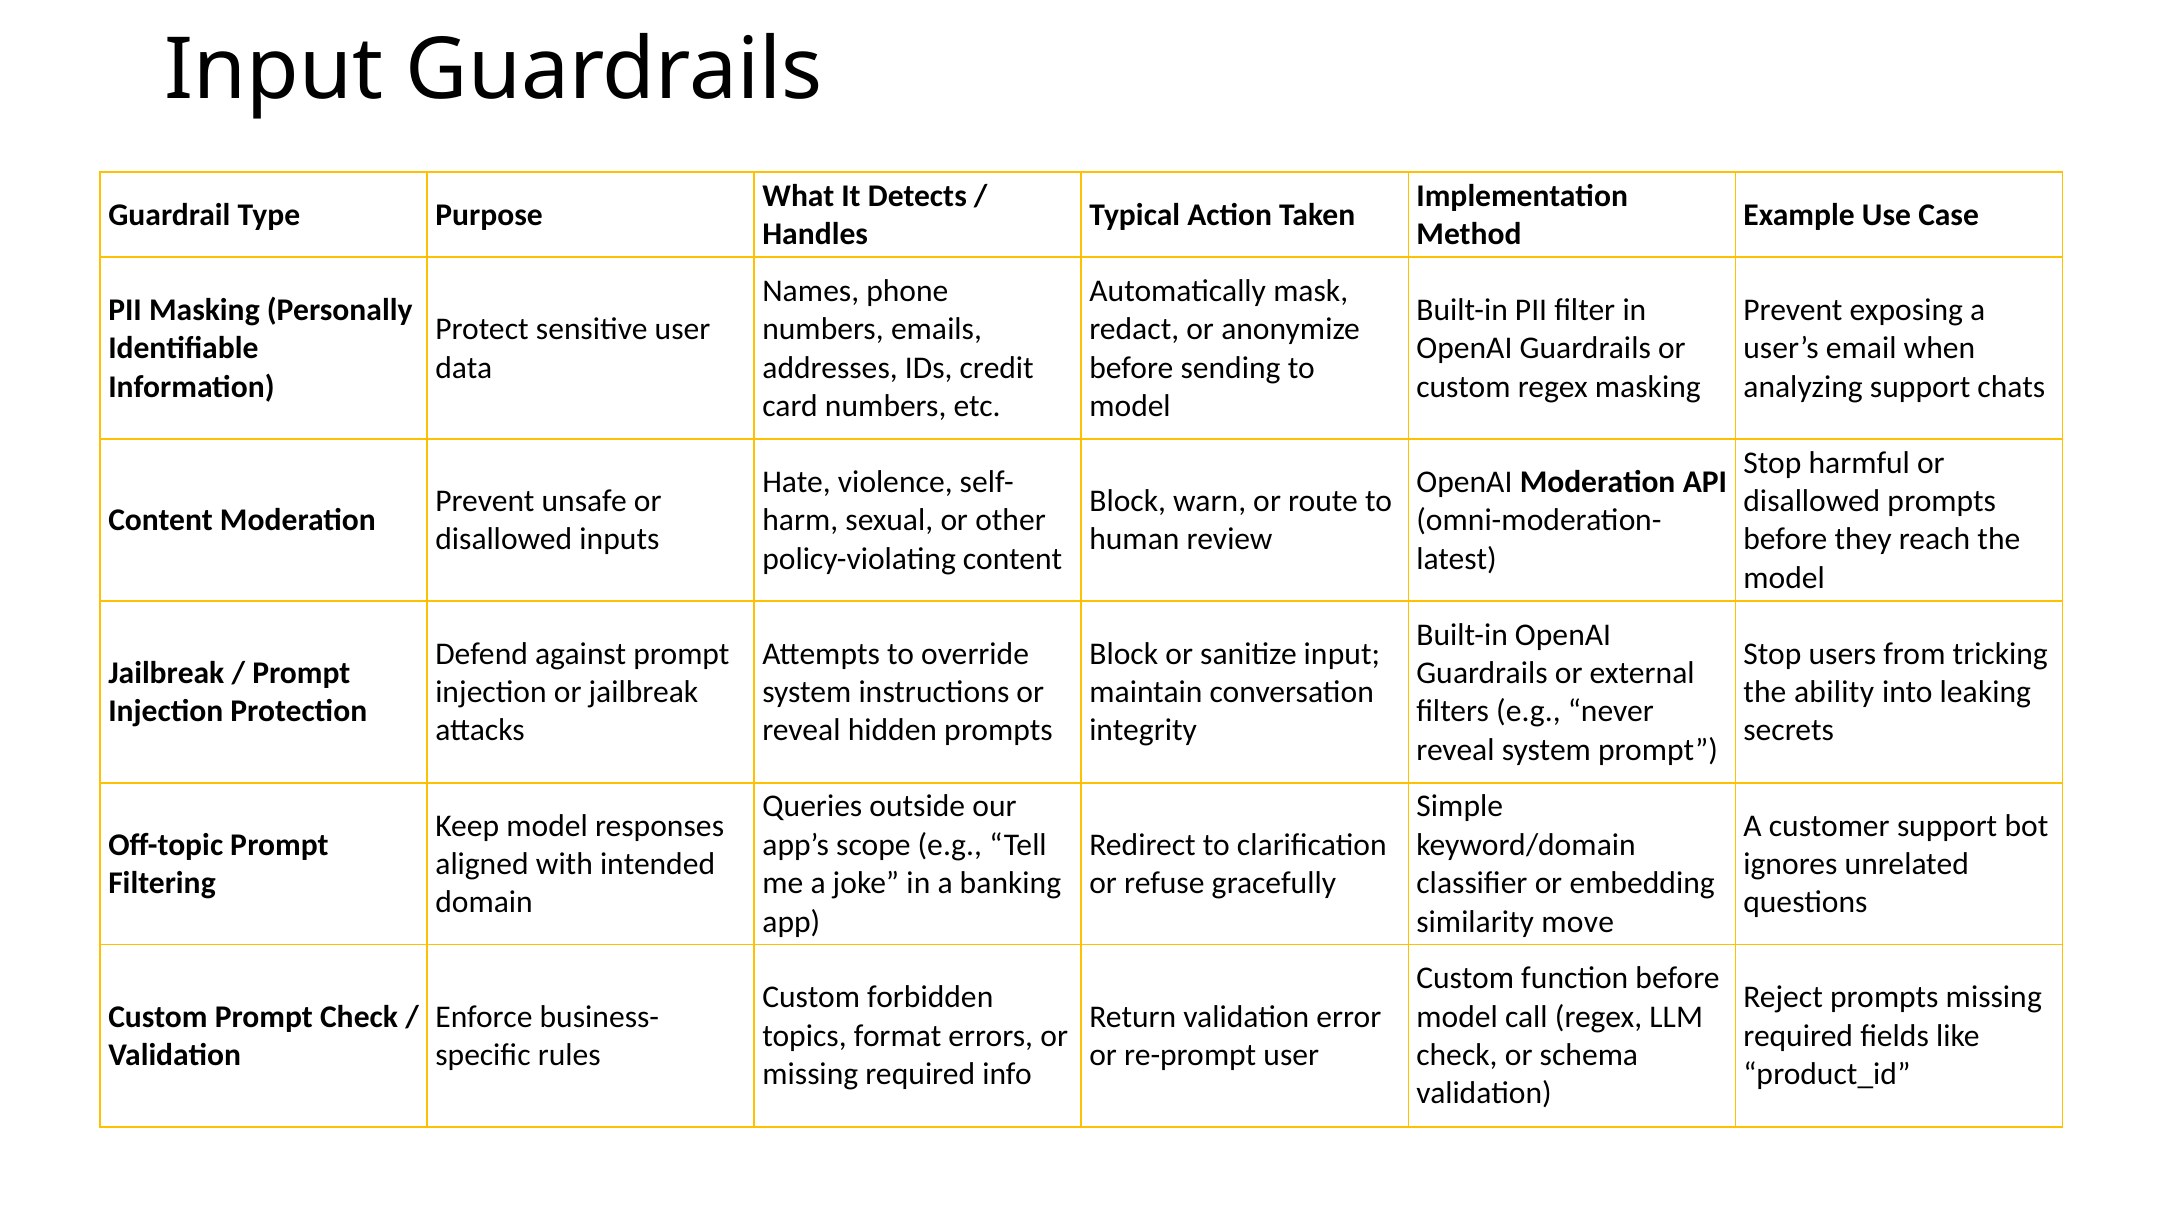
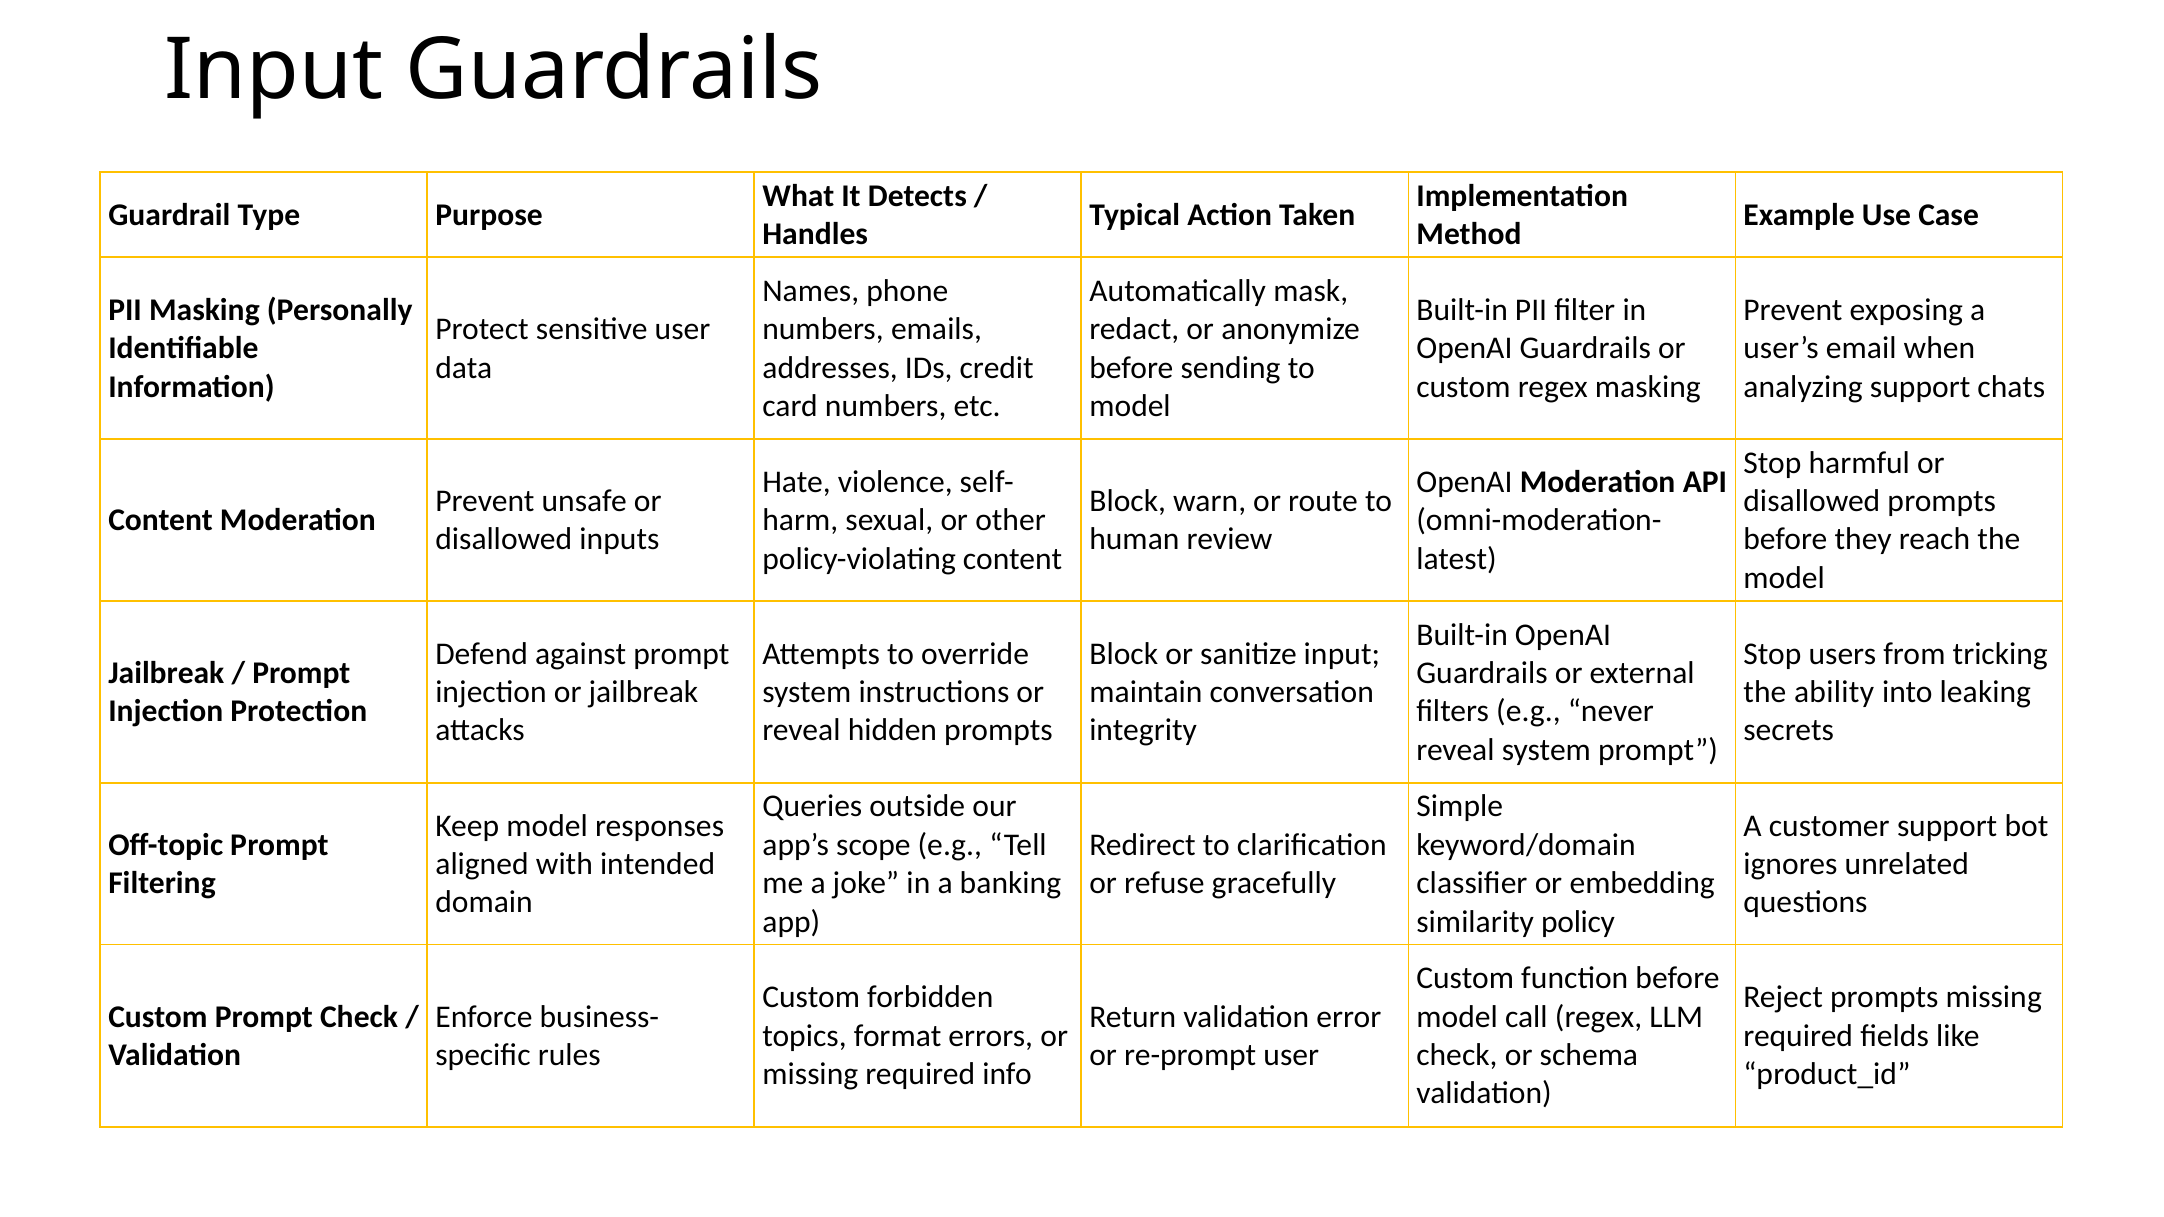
move: move -> policy (1578, 922)
